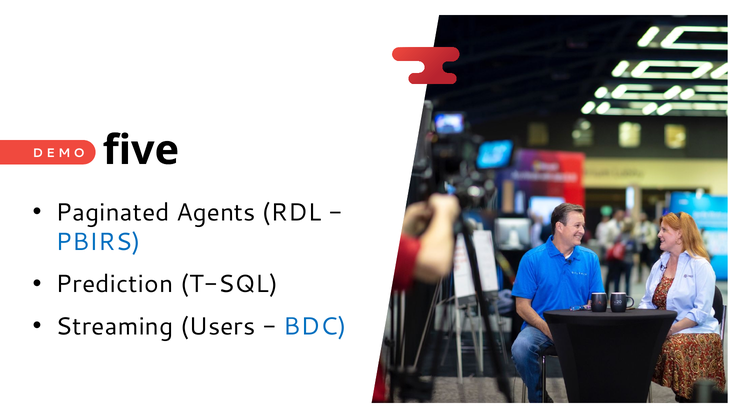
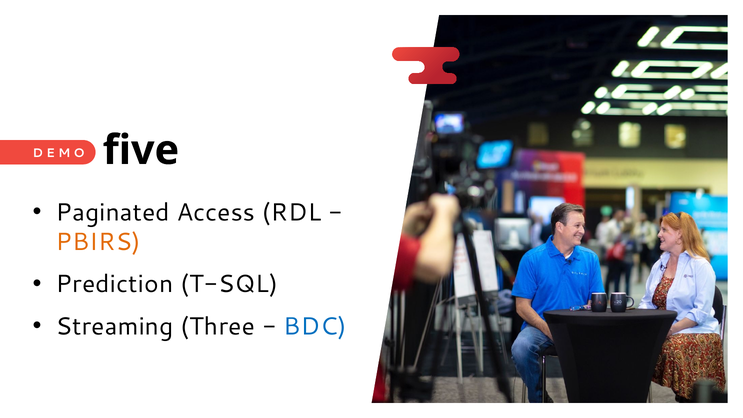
Agents: Agents -> Access (216, 212)
PBIRS colour: blue -> orange (98, 242)
Users: Users -> Three (218, 326)
